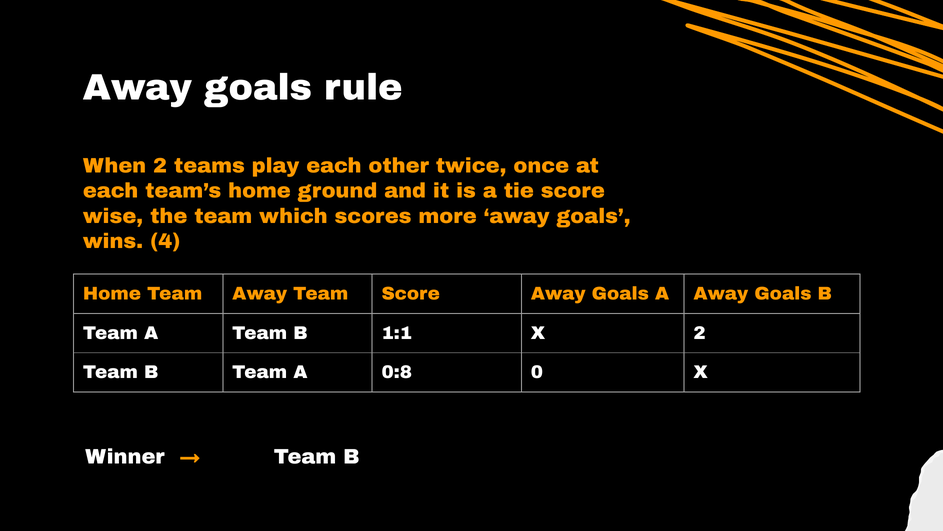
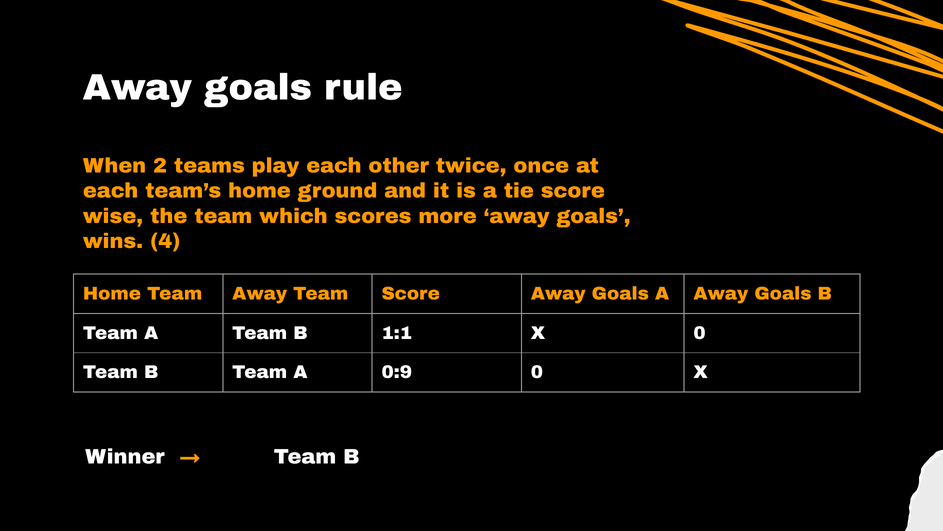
X 2: 2 -> 0 (700, 333)
0:8: 0:8 -> 0:9 (397, 372)
